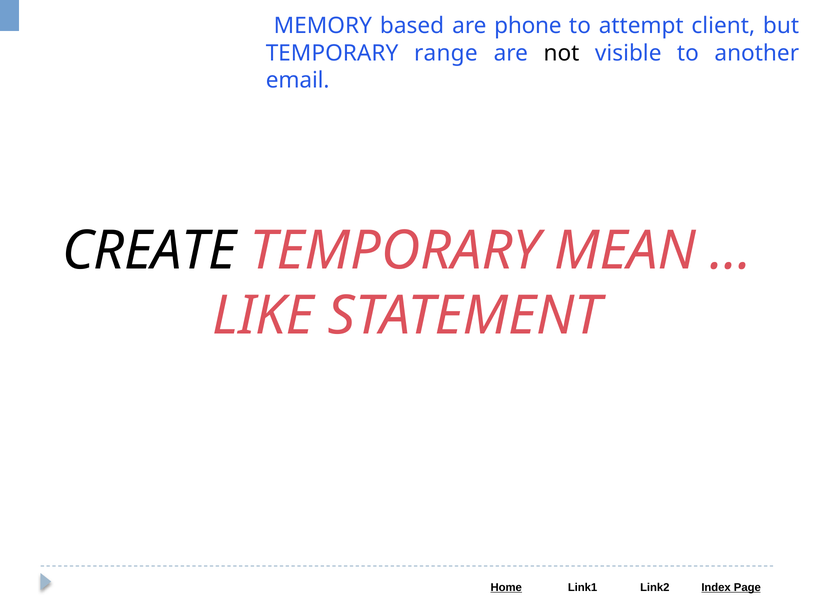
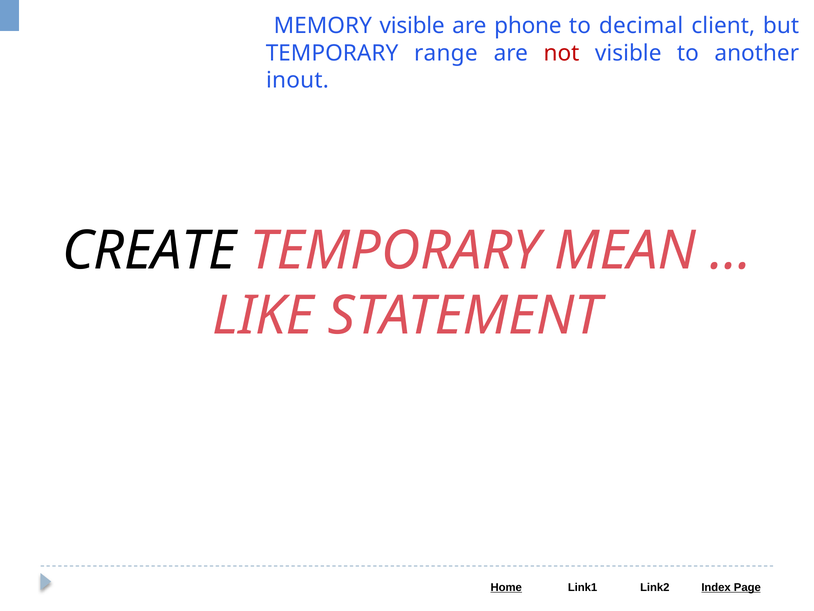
MEMORY based: based -> visible (412, 26)
attempt: attempt -> decimal (641, 26)
not colour: black -> red (561, 53)
email: email -> inout (297, 80)
